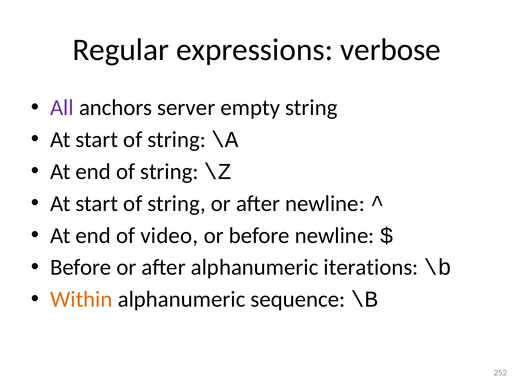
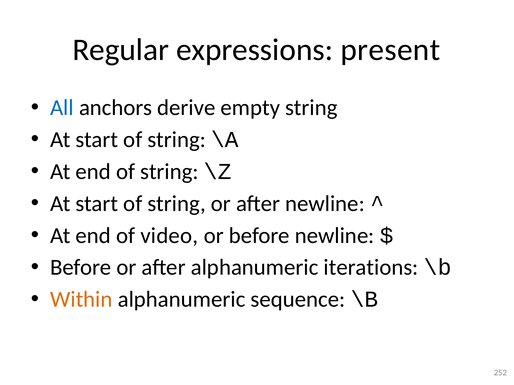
verbose: verbose -> present (390, 50)
All colour: purple -> blue (62, 108)
server: server -> derive (186, 108)
